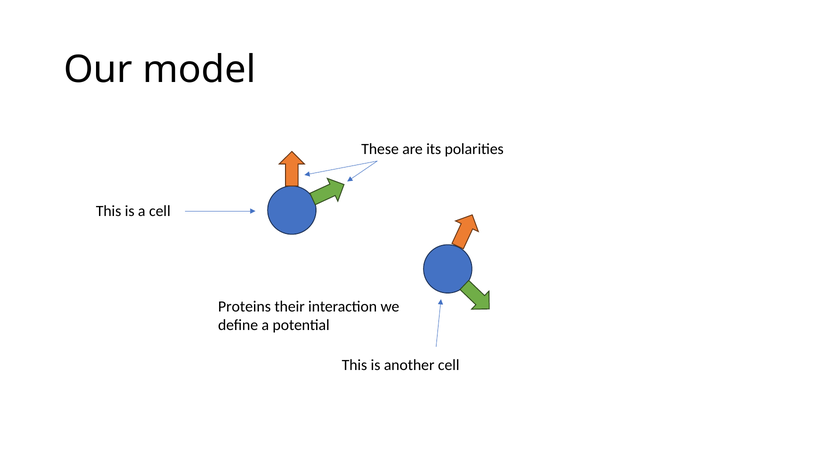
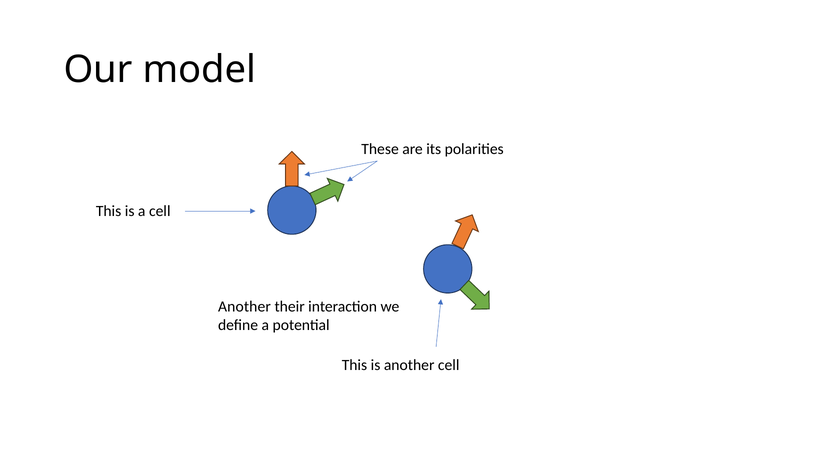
Proteins: Proteins -> Another (244, 307)
